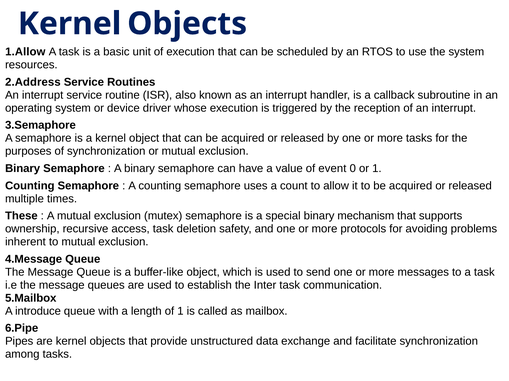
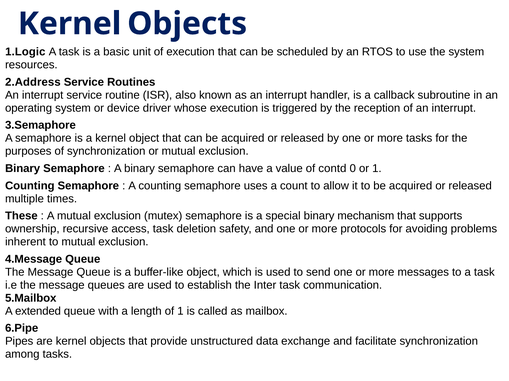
1.Allow: 1.Allow -> 1.Logic (25, 52)
event: event -> contd (332, 169)
introduce: introduce -> extended (38, 312)
